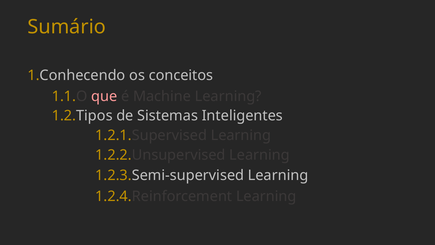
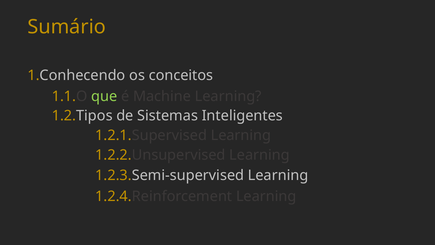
que colour: pink -> light green (104, 96)
